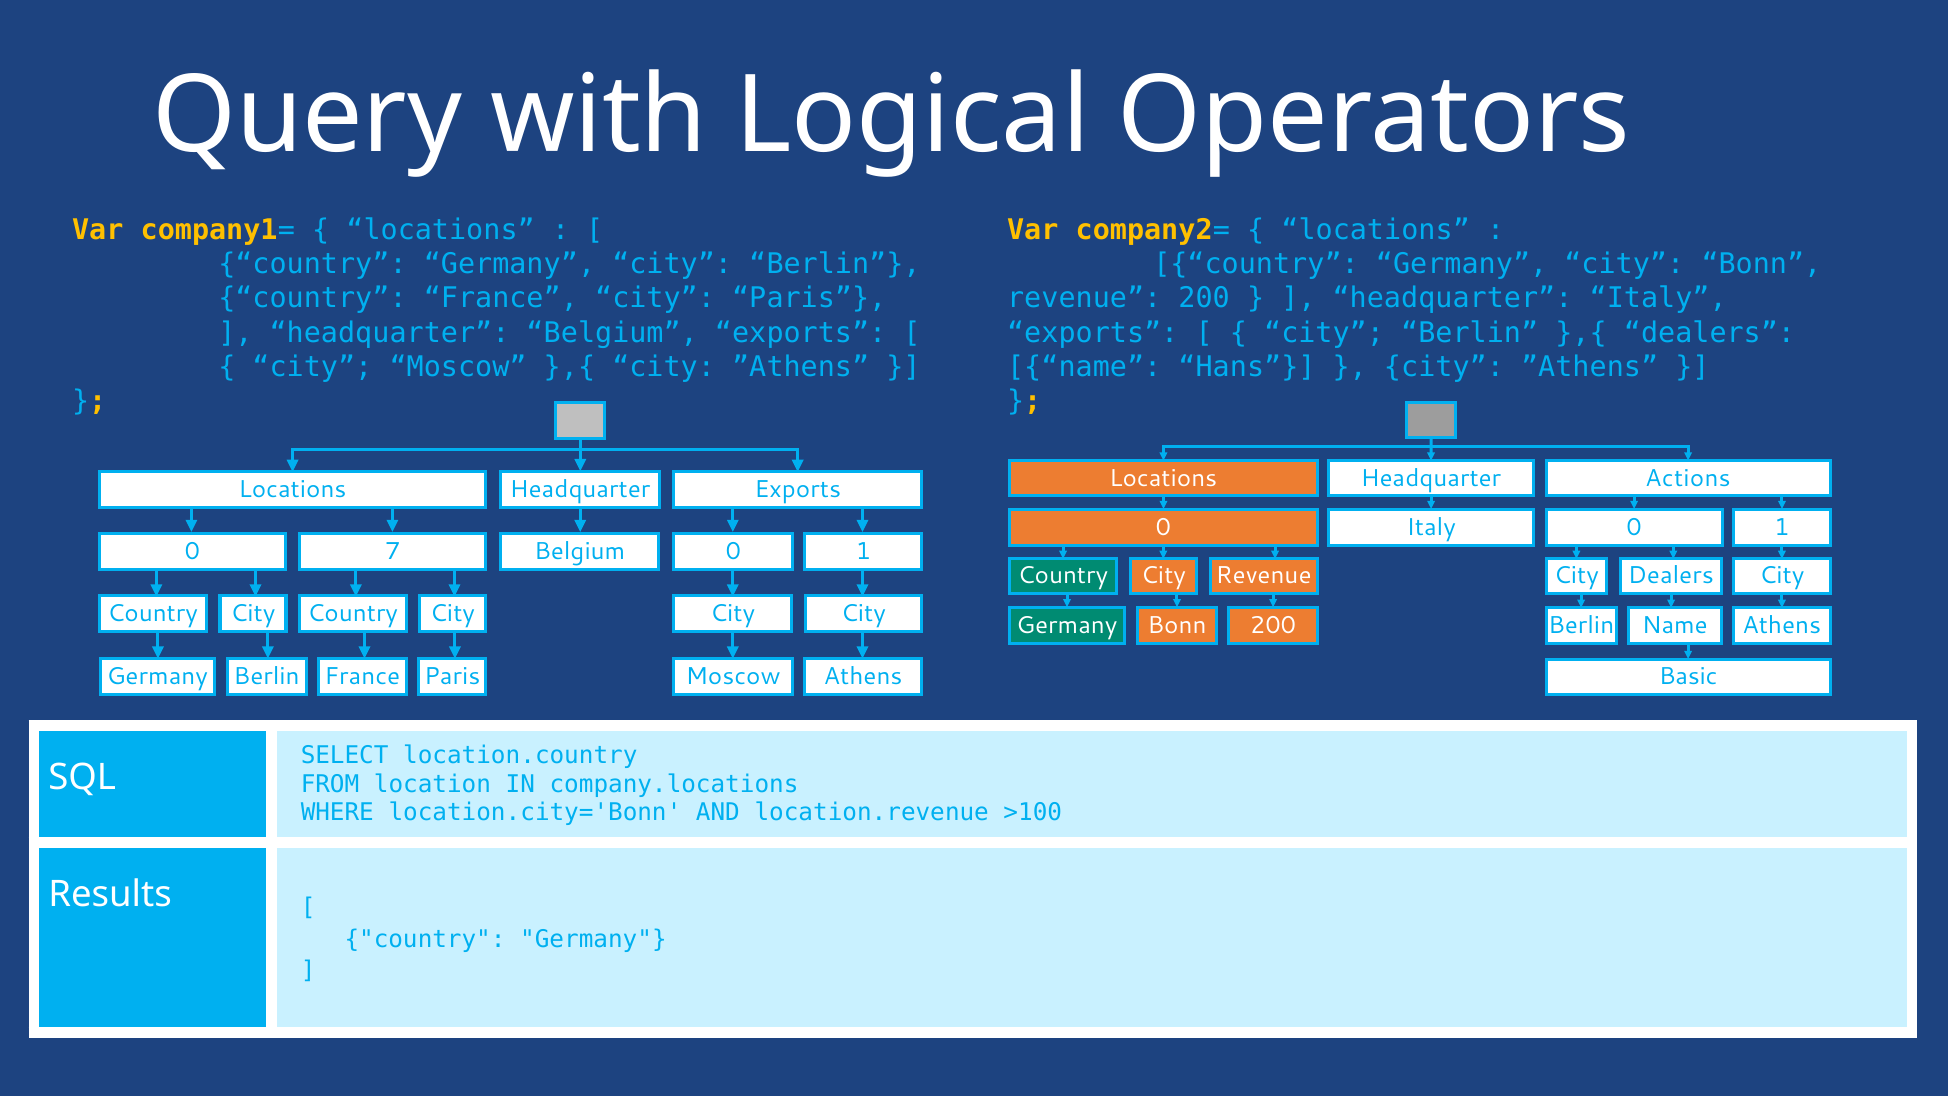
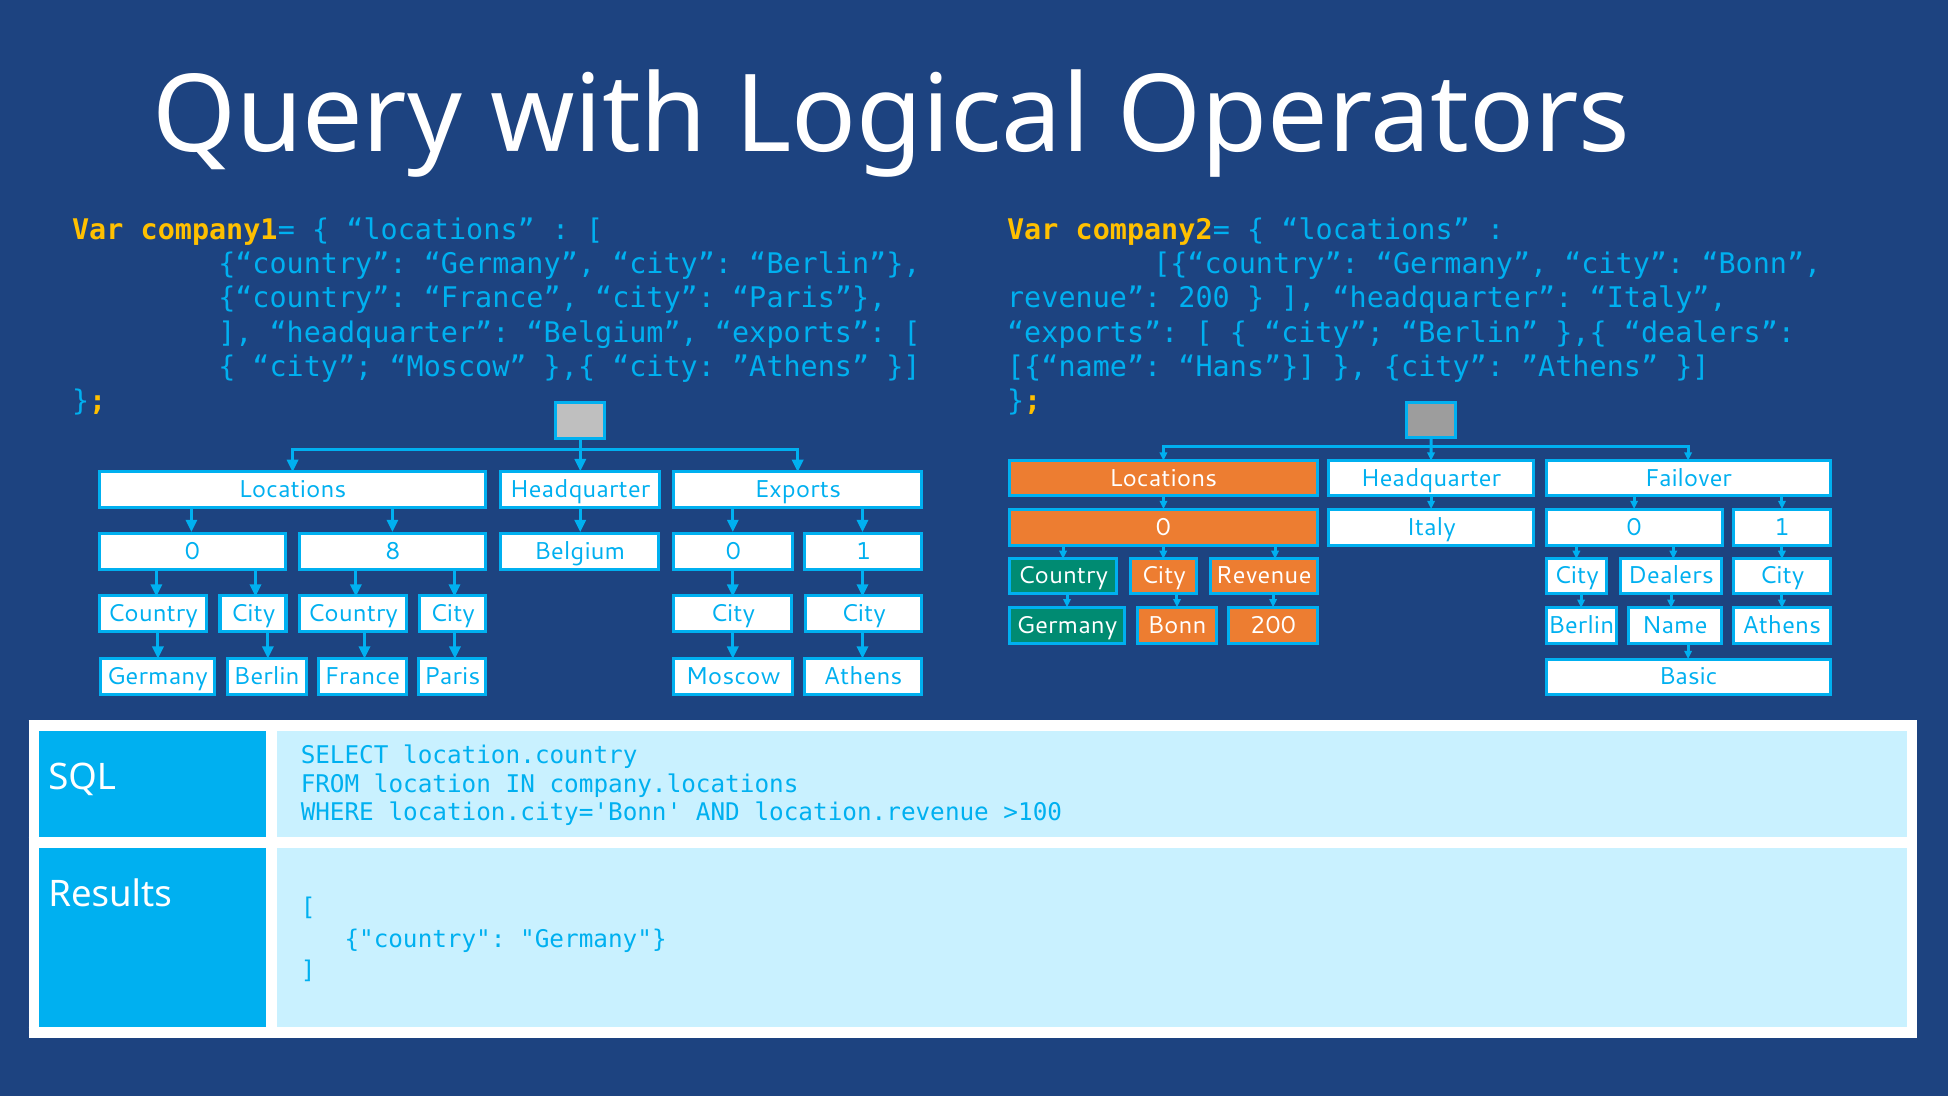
Actions: Actions -> Failover (1688, 478)
7: 7 -> 8 (393, 551)
